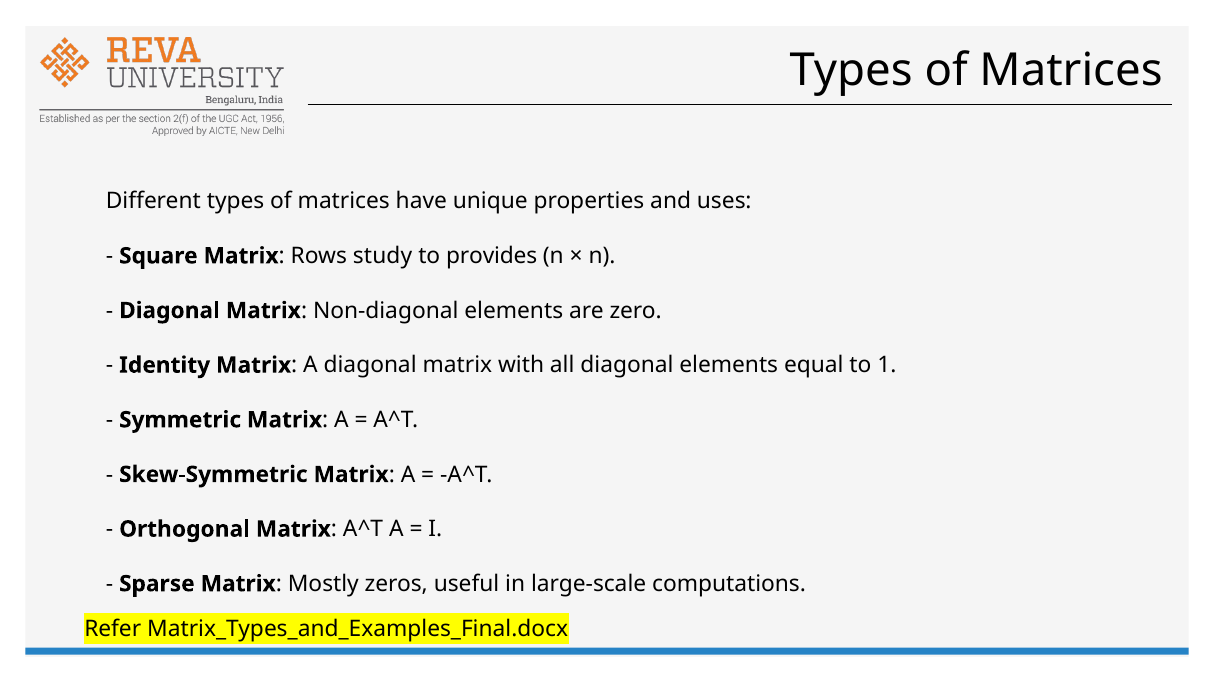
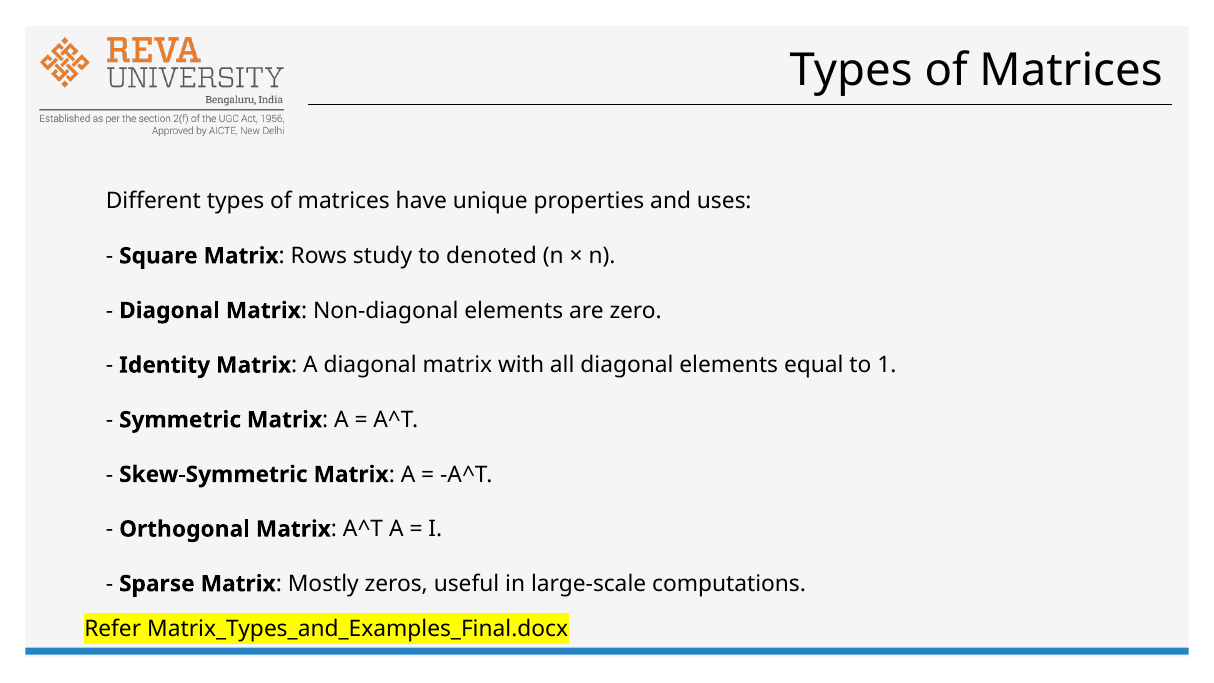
provides: provides -> denoted (492, 256)
